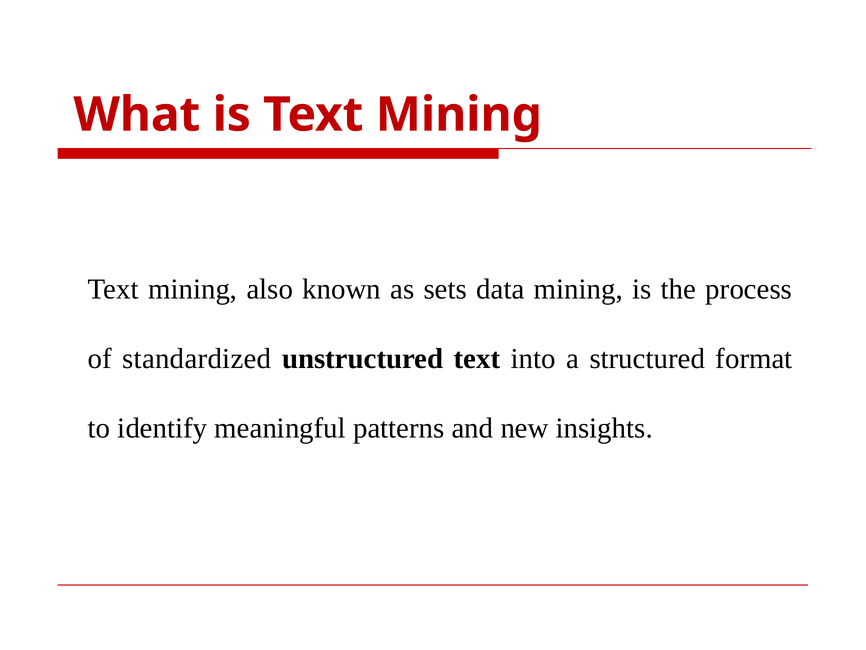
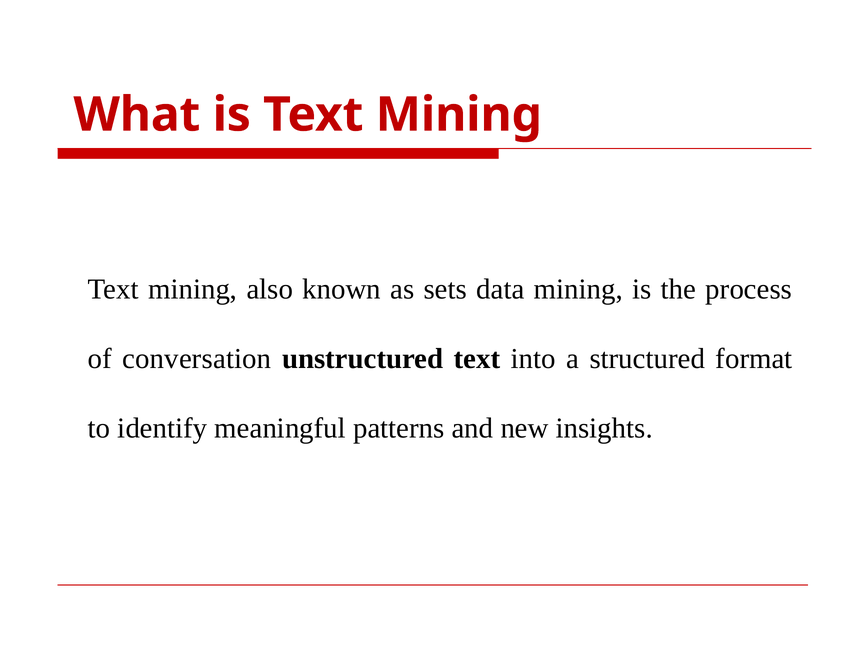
standardized: standardized -> conversation (197, 358)
